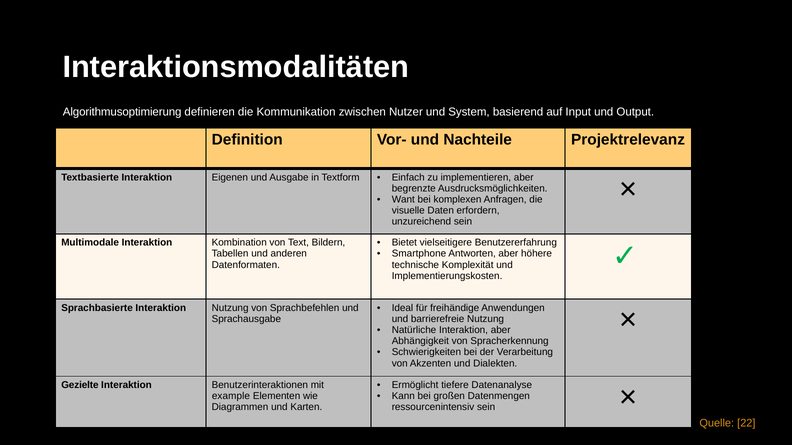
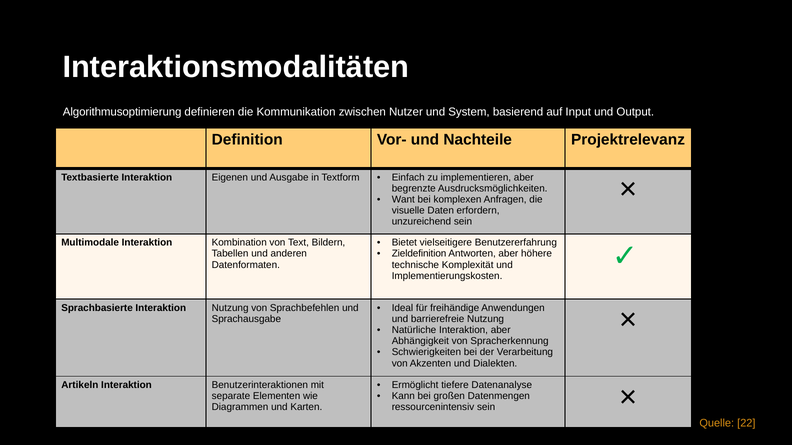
Smartphone: Smartphone -> Zieldefinition (419, 254)
Gezielte: Gezielte -> Artikeln (80, 385)
example: example -> separate (231, 396)
